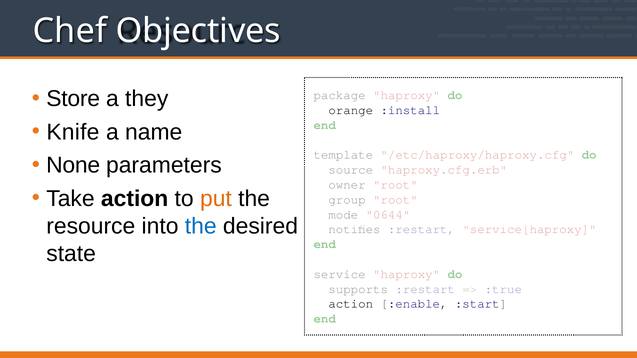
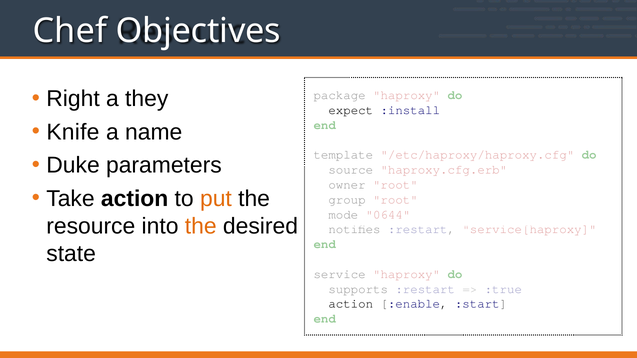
Store: Store -> Right (73, 99)
orange: orange -> expect (351, 110)
None: None -> Duke (73, 165)
the colour: blue -> orange (201, 226)
